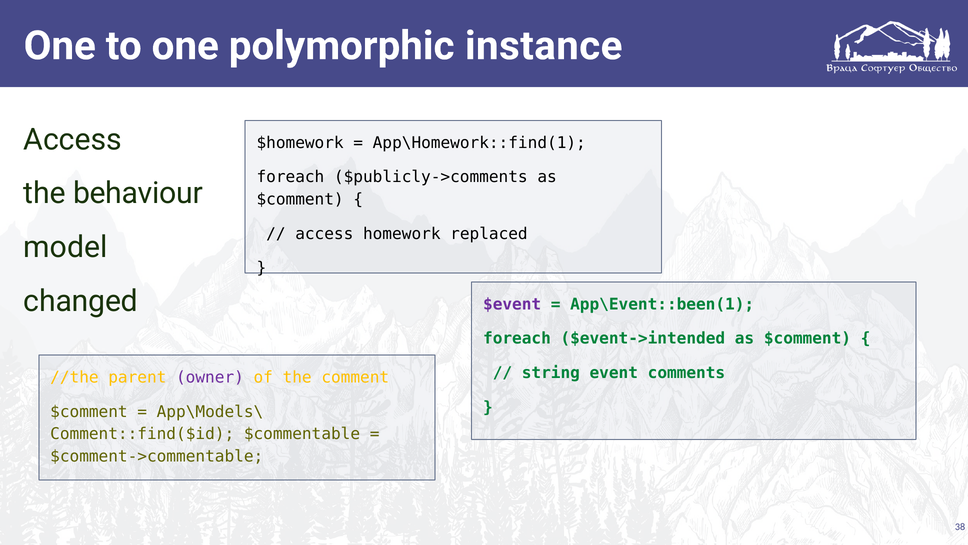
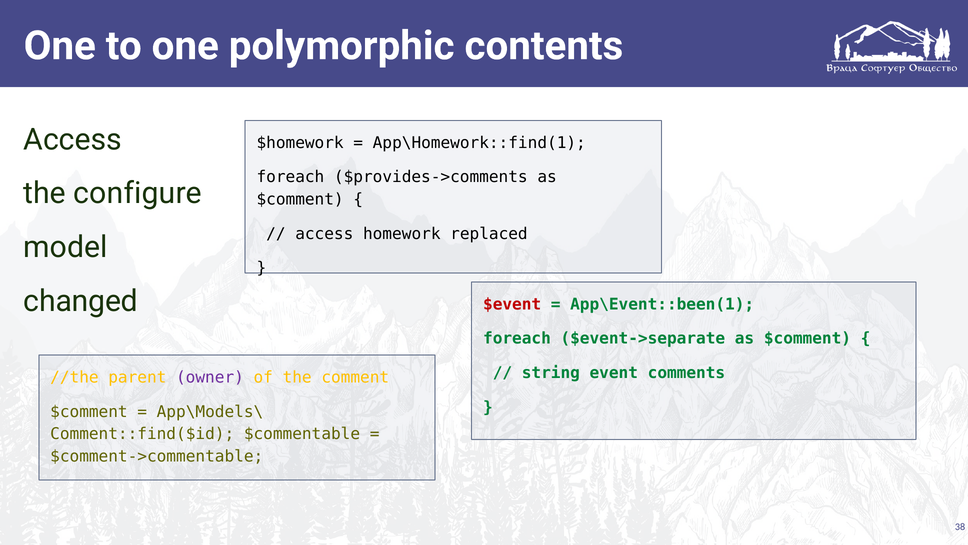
instance: instance -> contents (544, 46)
$publicly->comments: $publicly->comments -> $provides->comments (431, 177)
behaviour: behaviour -> configure (138, 193)
$event colour: purple -> red (512, 304)
$event->intended: $event->intended -> $event->separate (643, 338)
